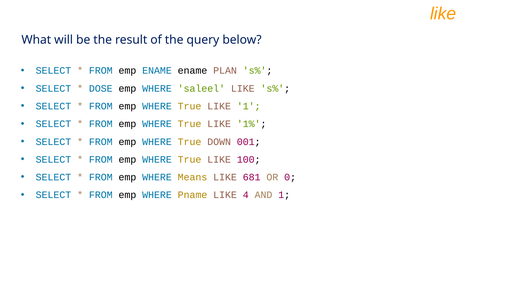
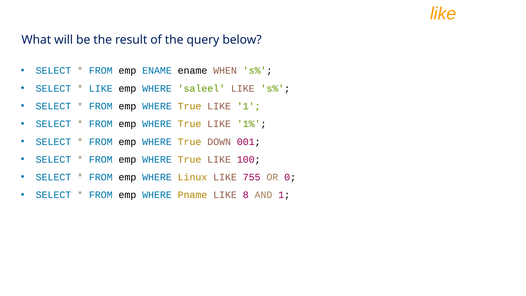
PLAN: PLAN -> WHEN (225, 71)
DOSE: DOSE -> LIKE (101, 88)
Means: Means -> Linux (192, 177)
681: 681 -> 755 (252, 177)
4: 4 -> 8 (246, 195)
